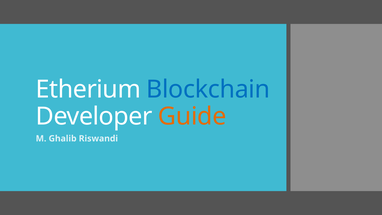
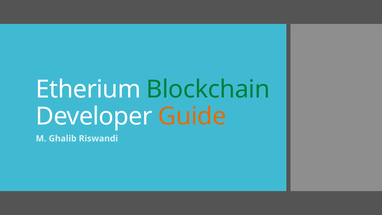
Blockchain colour: blue -> green (208, 89)
